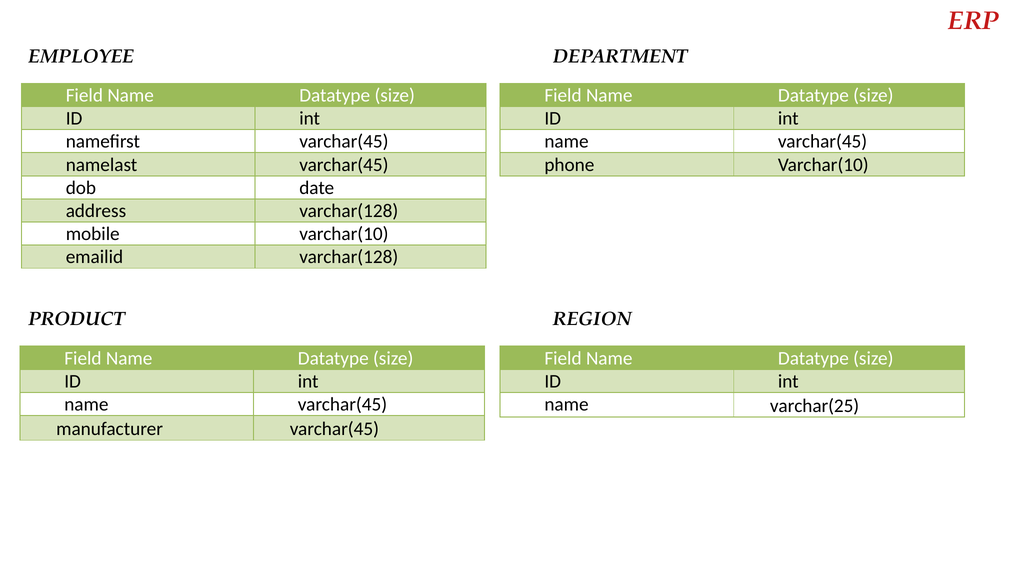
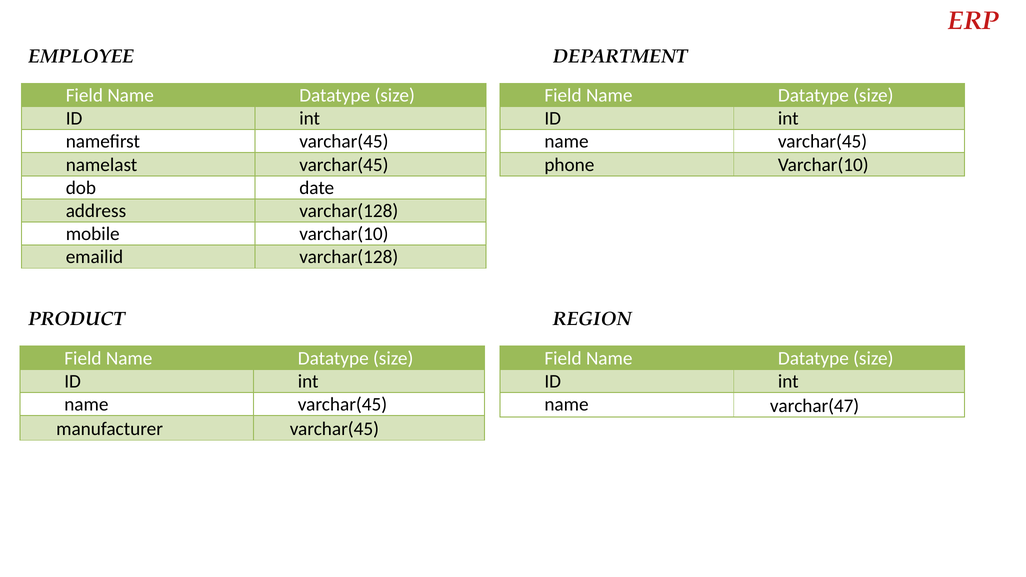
varchar(25: varchar(25 -> varchar(47 (815, 406)
